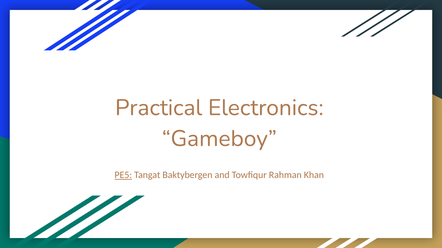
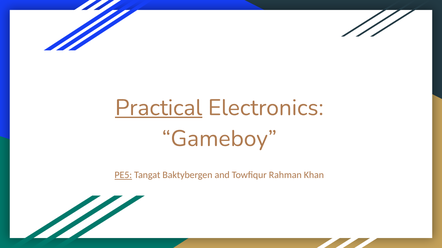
Practical underline: none -> present (159, 108)
